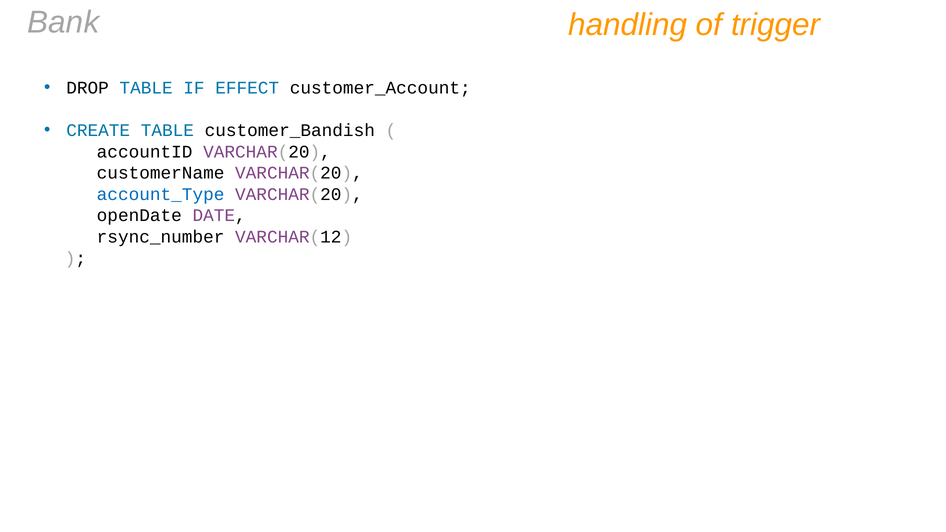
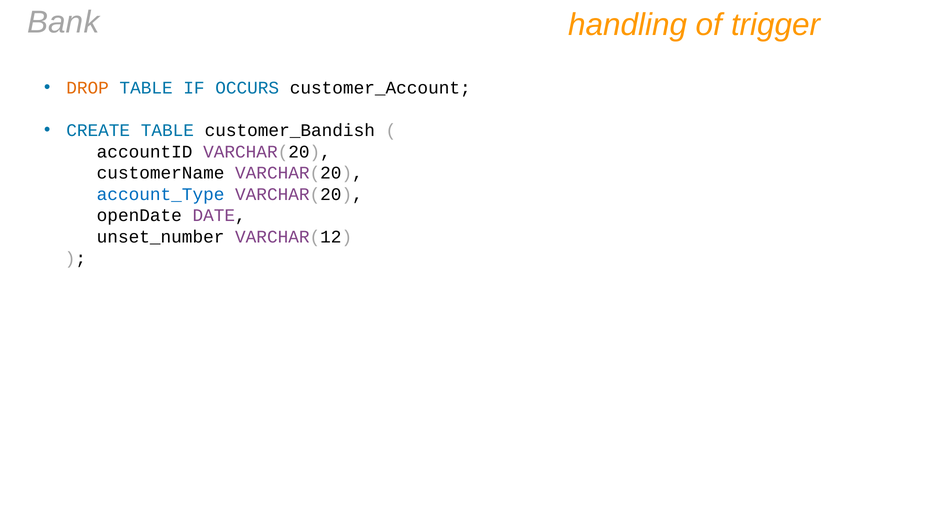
DROP colour: black -> orange (88, 88)
EFFECT: EFFECT -> OCCURS (247, 88)
rsync_number: rsync_number -> unset_number (161, 237)
